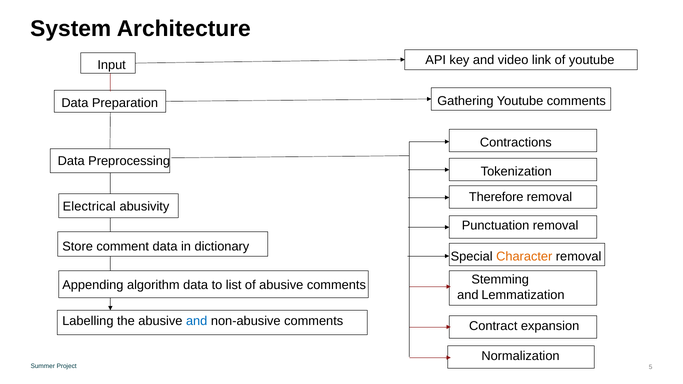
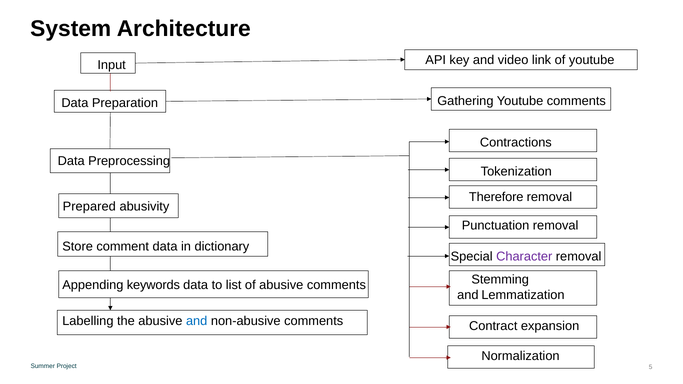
Electrical: Electrical -> Prepared (89, 207)
Character colour: orange -> purple (524, 257)
algorithm: algorithm -> keywords (153, 285)
